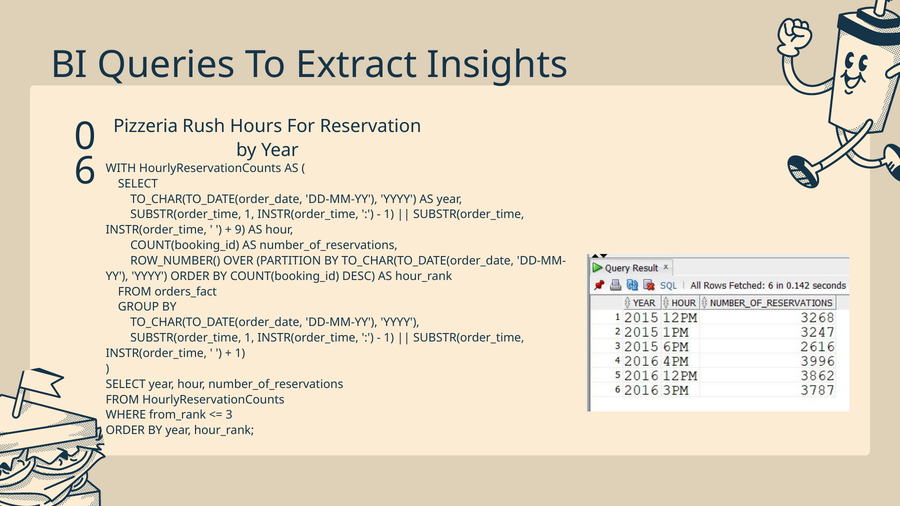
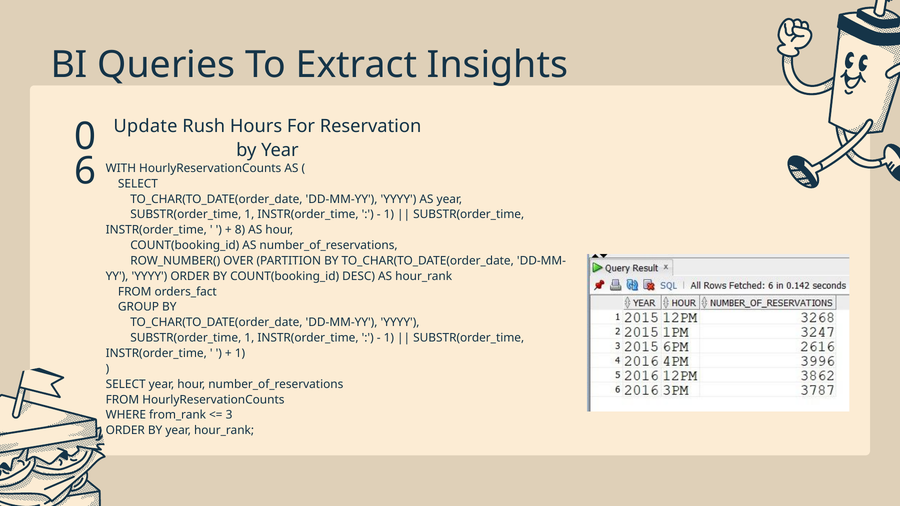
Pizzeria: Pizzeria -> Update (145, 126)
9: 9 -> 8 (240, 230)
